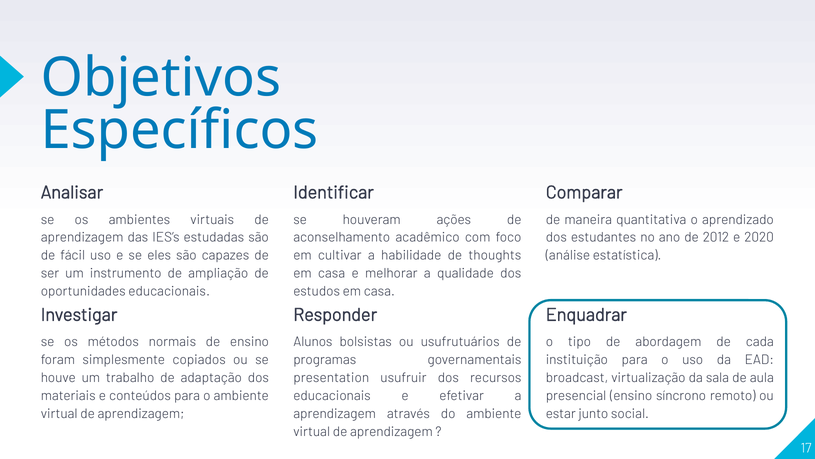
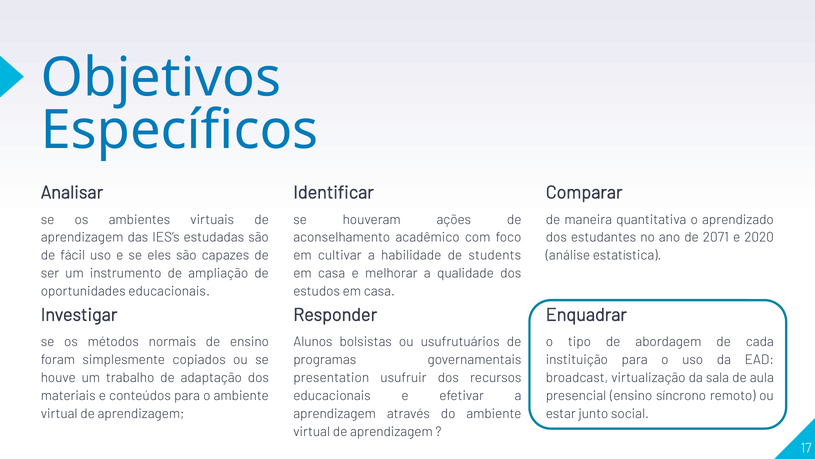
2012: 2012 -> 2071 (716, 237)
thoughts: thoughts -> students (495, 255)
